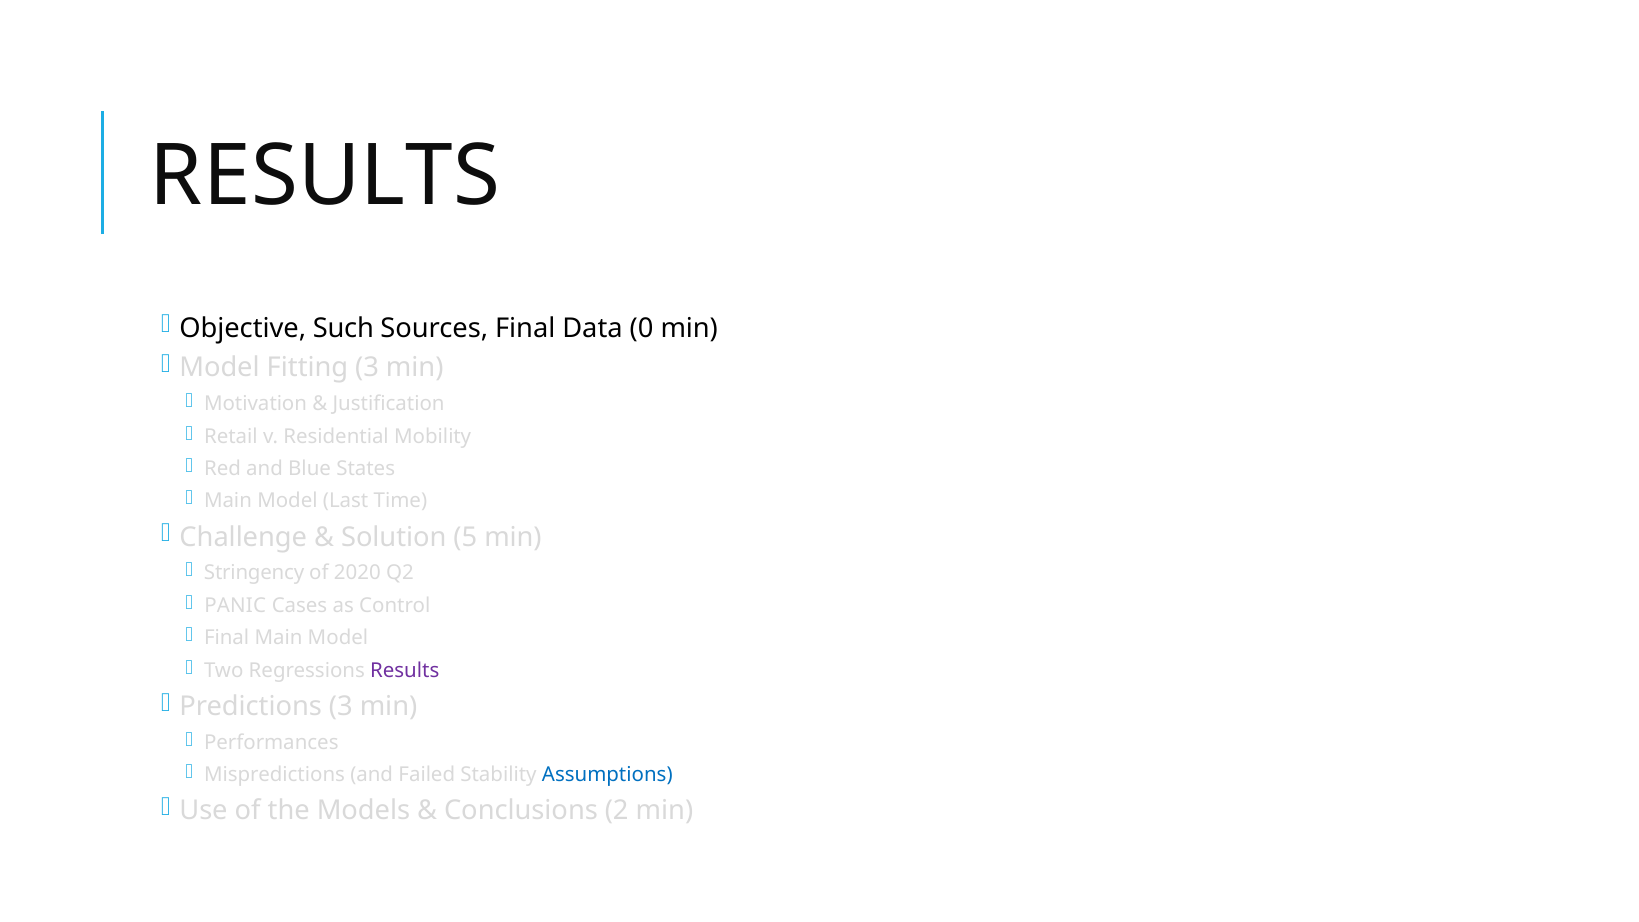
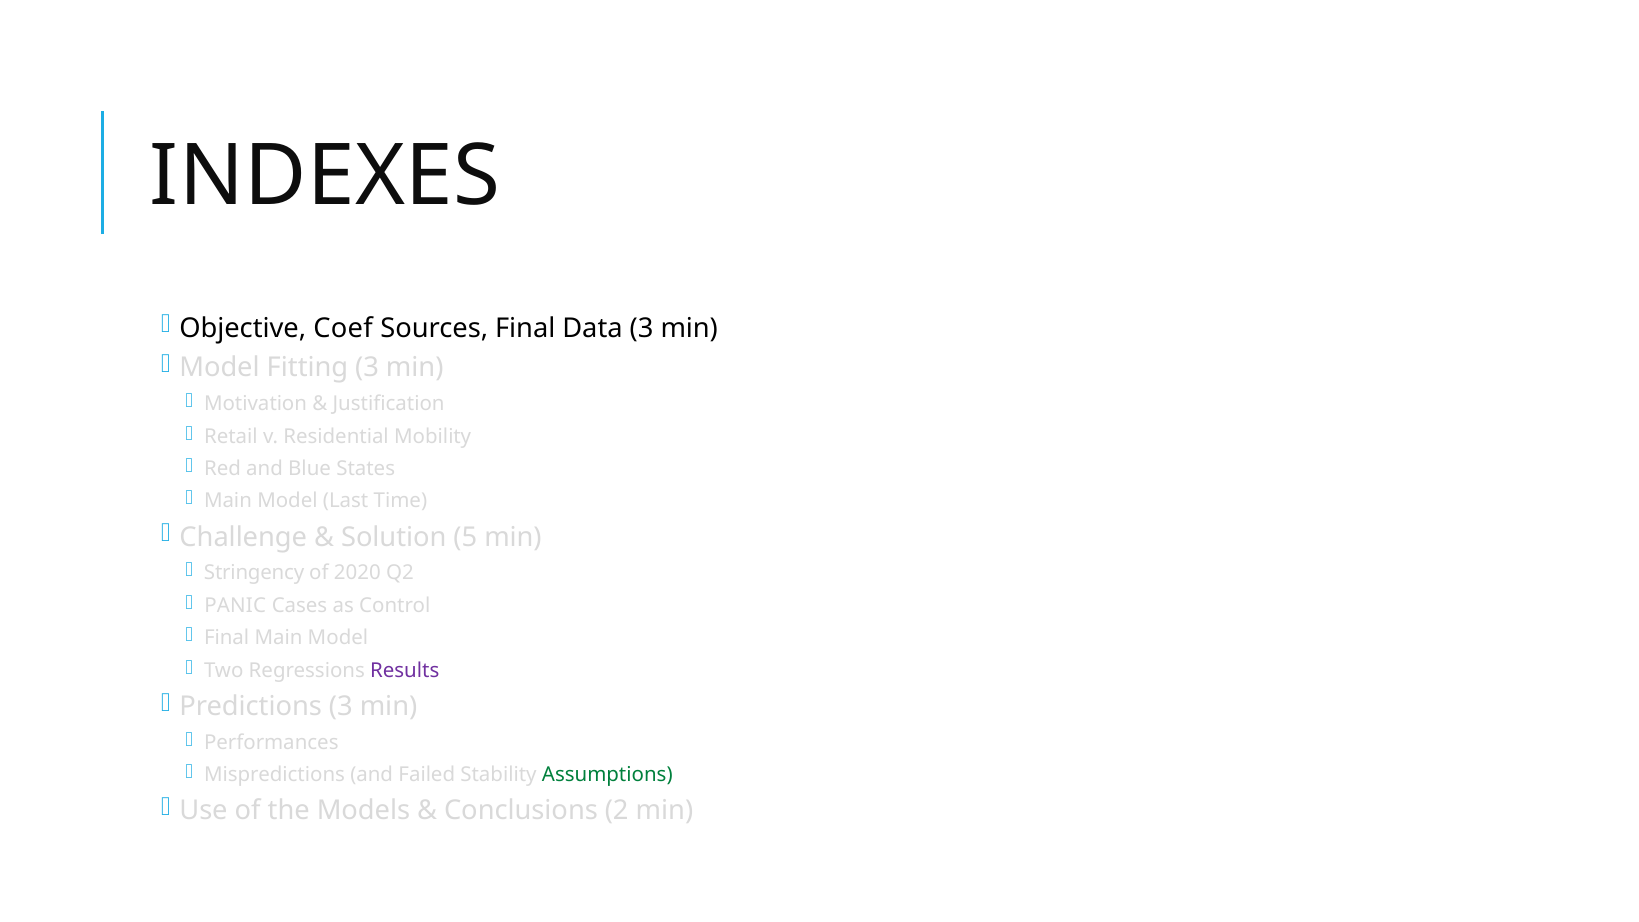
RESULTS: RESULTS -> INDEXES (325, 176)
Such: Such -> Coef (343, 328)
Data 0: 0 -> 3 (642, 328)
Assumptions colour: blue -> green (607, 775)
